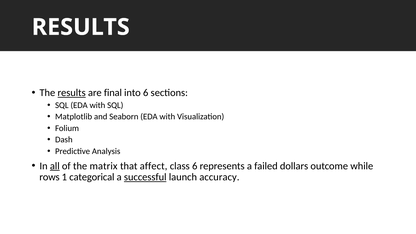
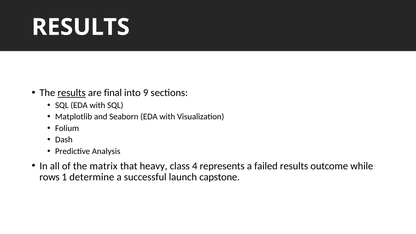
into 6: 6 -> 9 (146, 93)
all underline: present -> none (55, 166)
affect: affect -> heavy (154, 166)
class 6: 6 -> 4 (195, 166)
failed dollars: dollars -> results (294, 166)
categorical: categorical -> determine (92, 177)
successful underline: present -> none (145, 177)
accuracy: accuracy -> capstone (219, 177)
